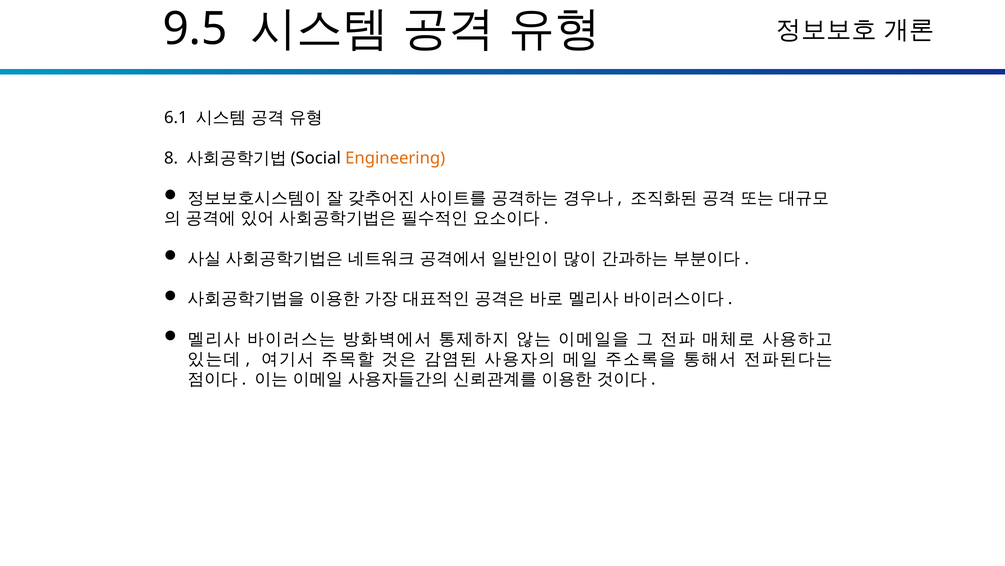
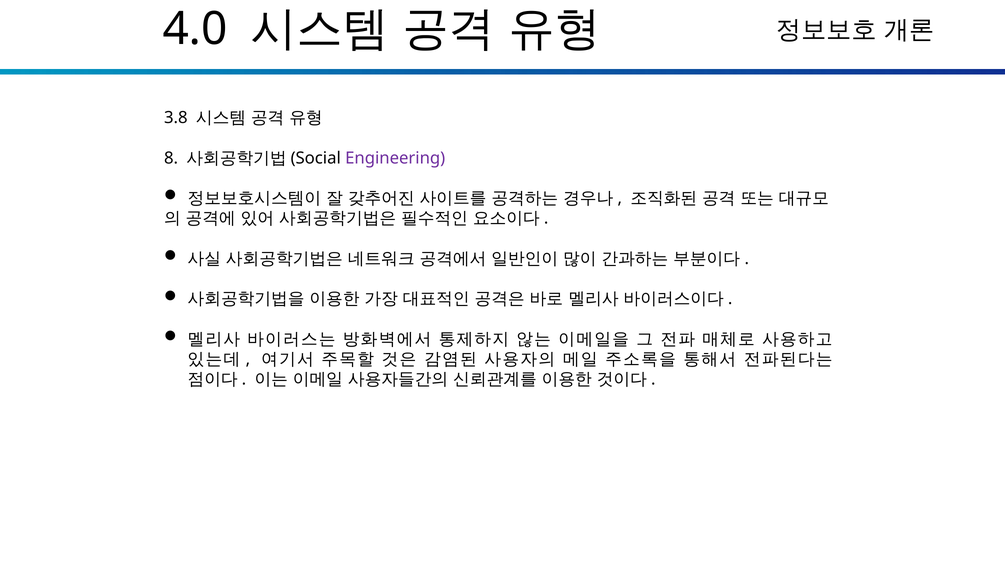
9.5: 9.5 -> 4.0 (195, 29)
6.1: 6.1 -> 3.8 (176, 118)
Engineering colour: orange -> purple (395, 158)
